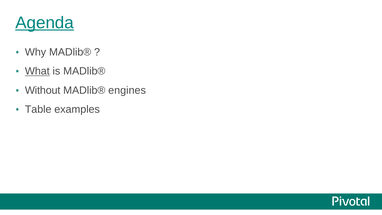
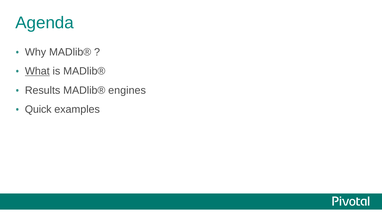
Agenda underline: present -> none (45, 23)
Without: Without -> Results (43, 90)
Table: Table -> Quick (38, 109)
